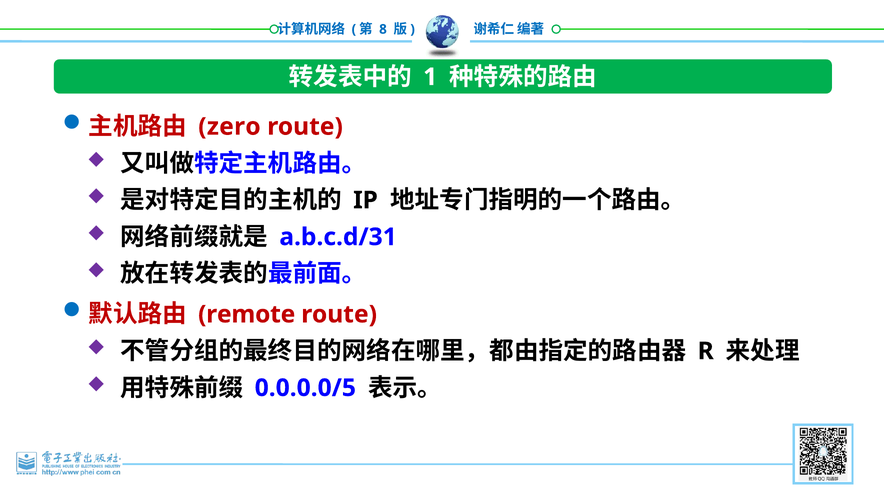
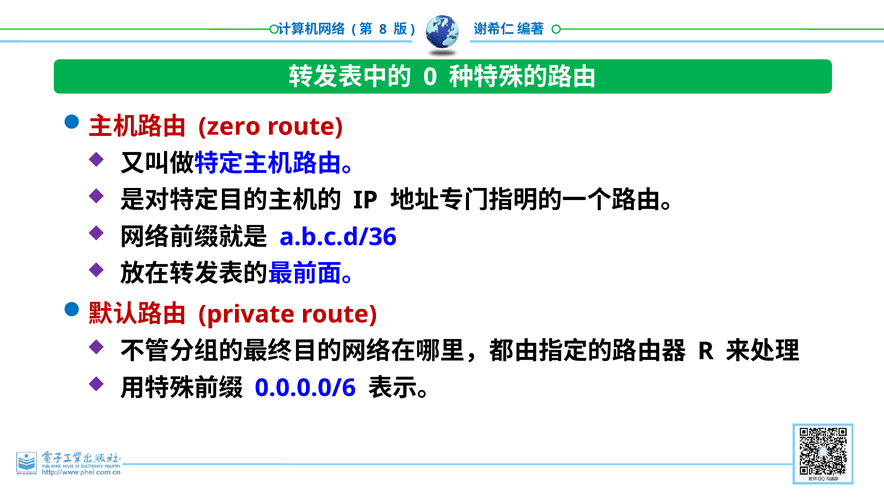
1: 1 -> 0 (430, 77)
a.b.c.d/31: a.b.c.d/31 -> a.b.c.d/36 (338, 237)
remote: remote -> private (247, 314)
0.0.0.0/5: 0.0.0.0/5 -> 0.0.0.0/6 (305, 388)
